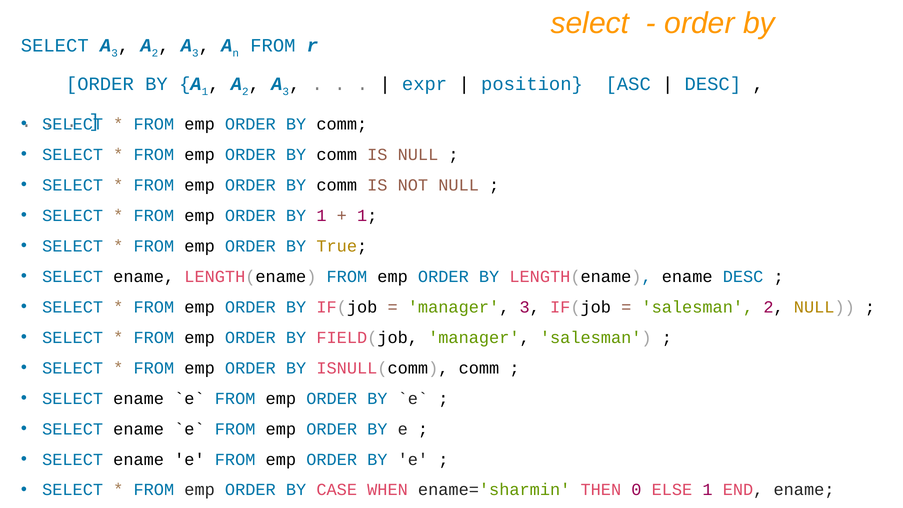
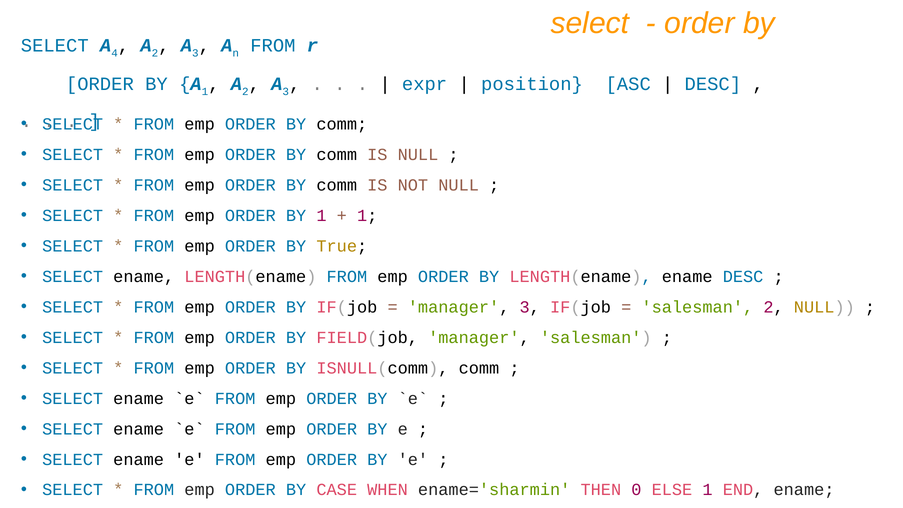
3: 3 -> 4 (115, 53)
